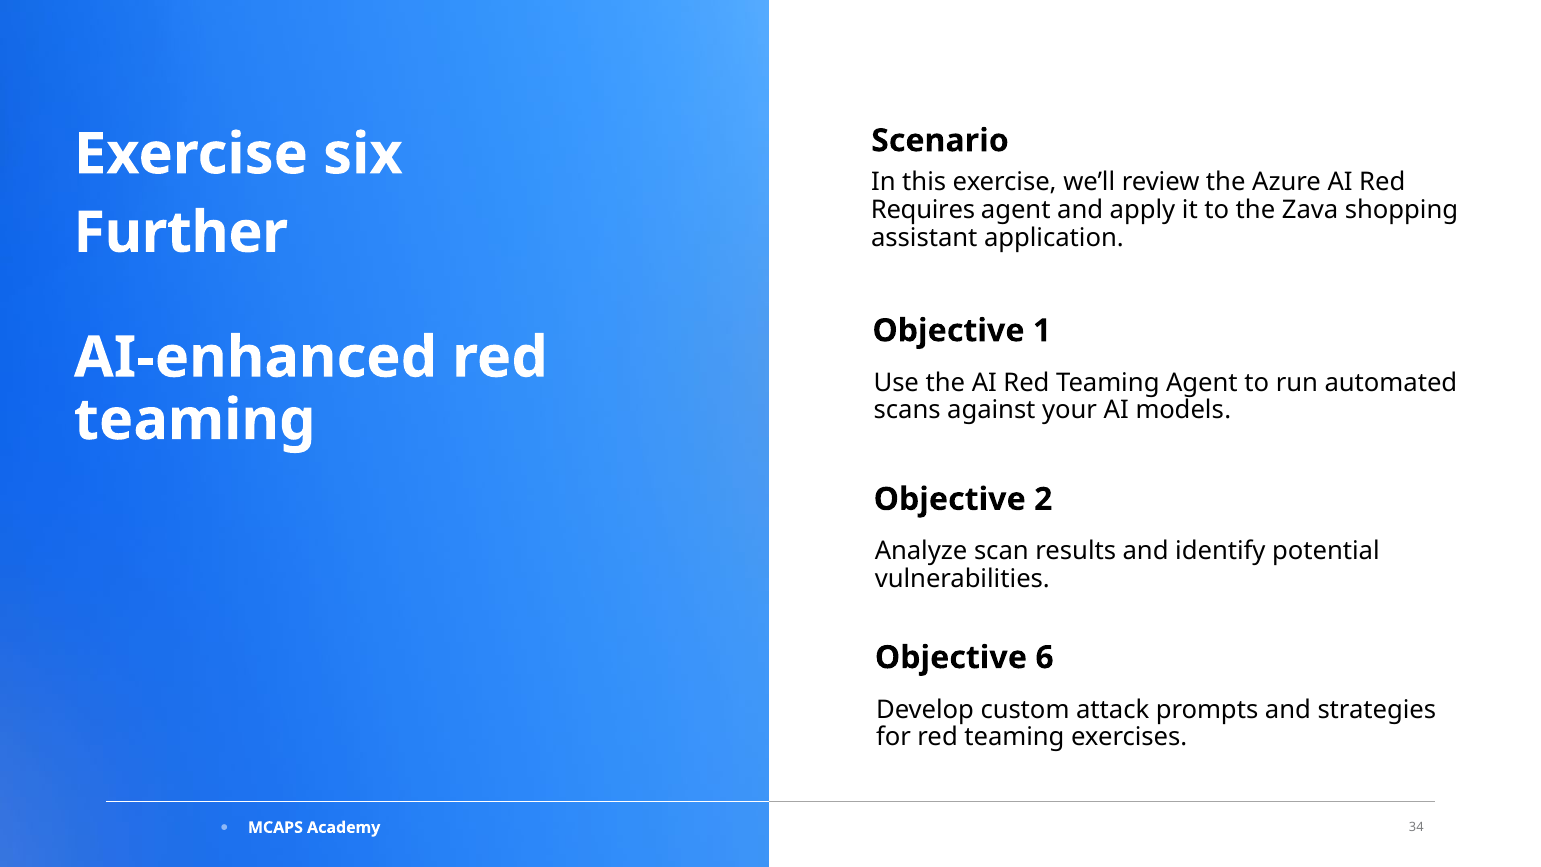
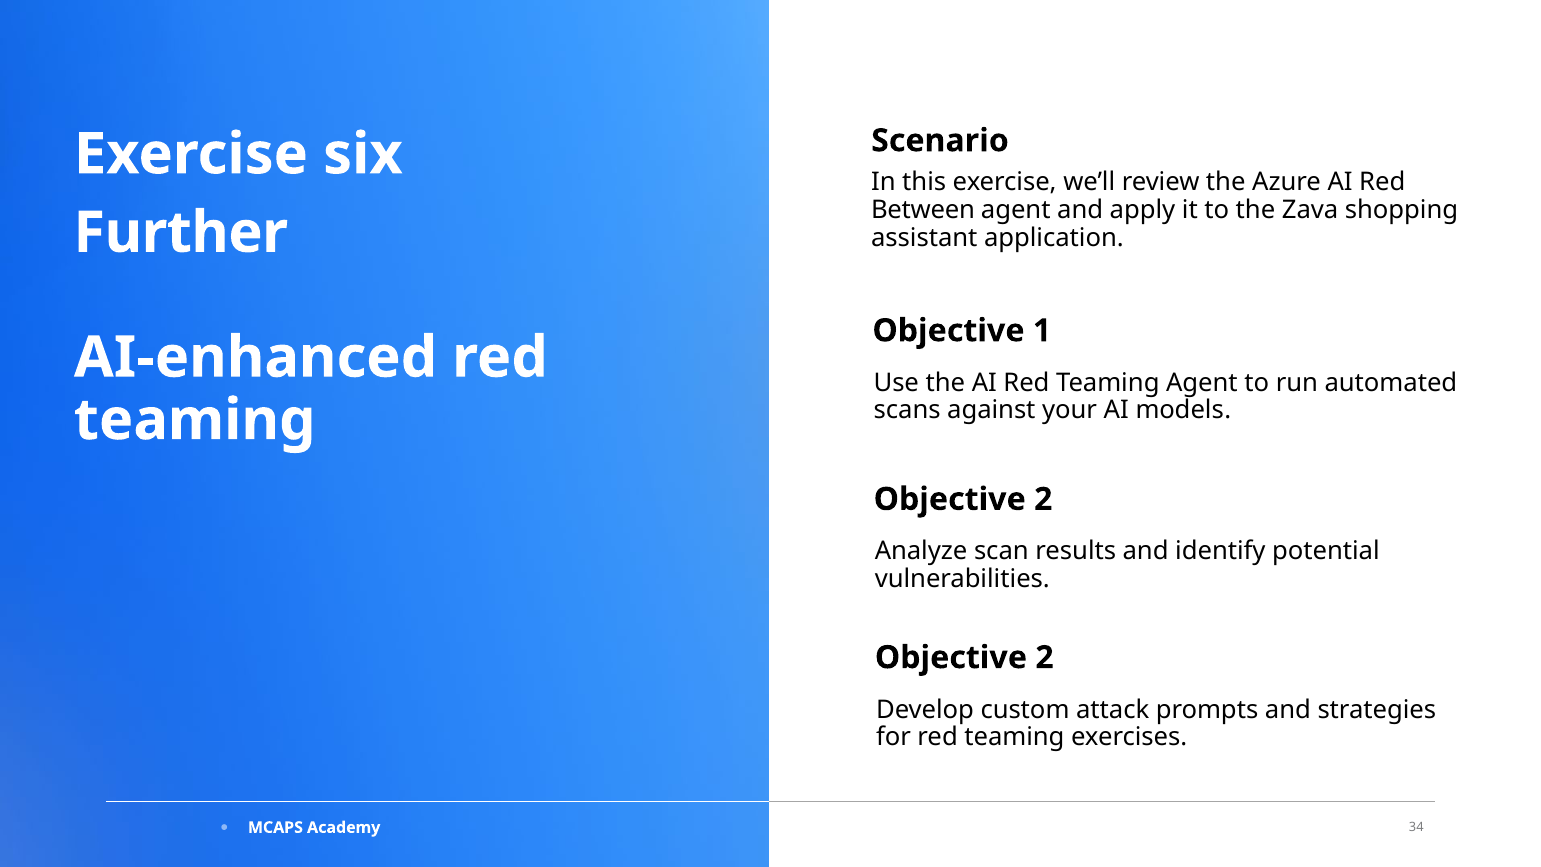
Requires: Requires -> Between (923, 210)
6: 6 -> 2 (1045, 657)
